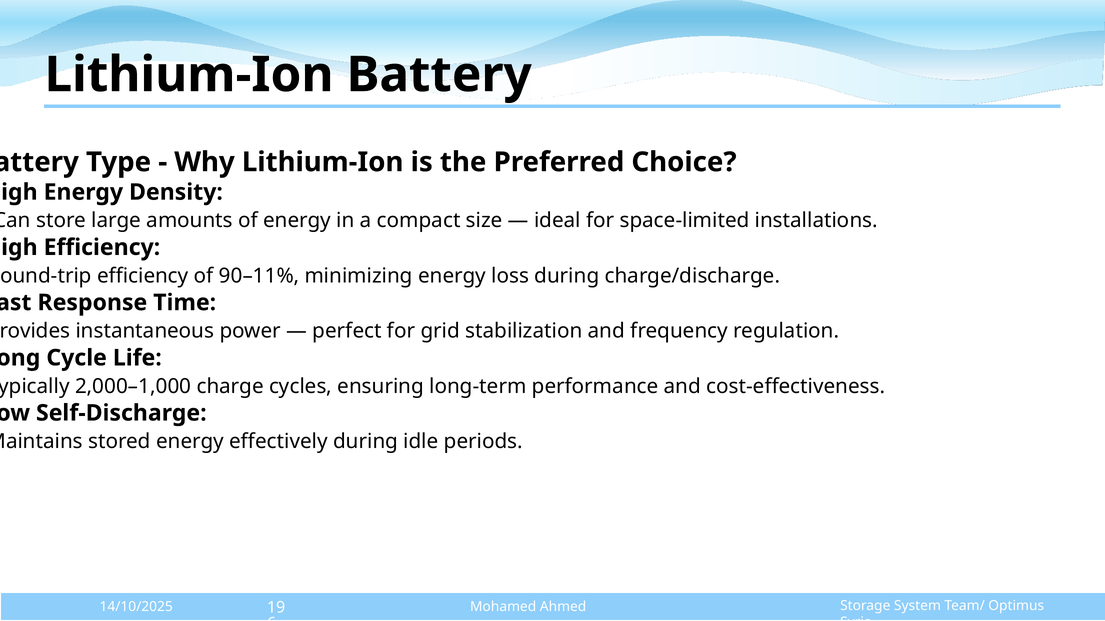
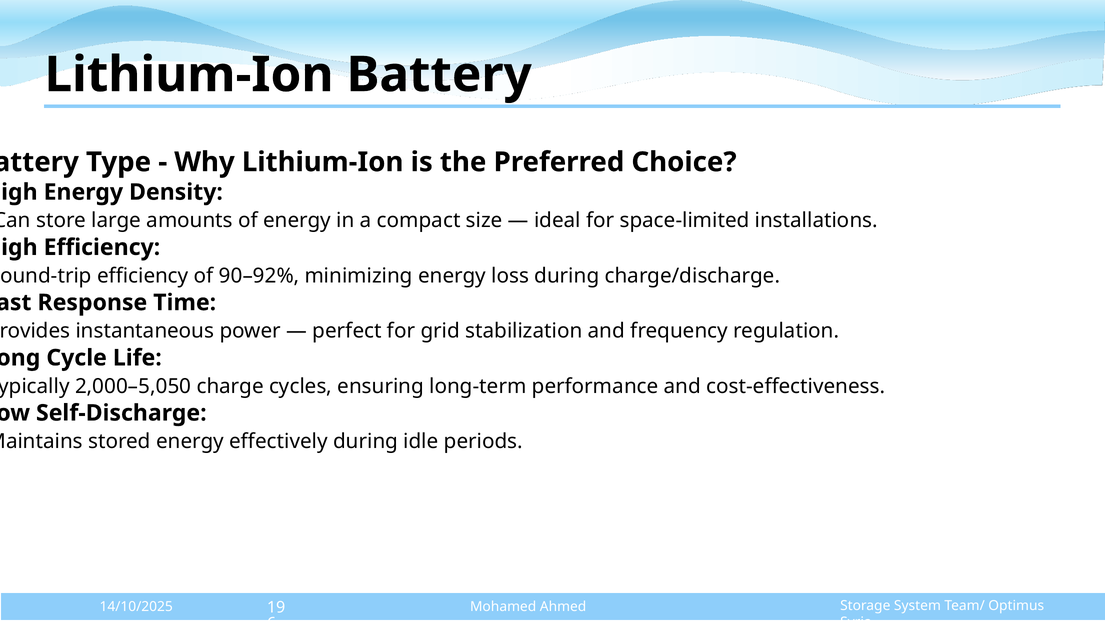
90–11%: 90–11% -> 90–92% (259, 276)
2,000–1,000: 2,000–1,000 -> 2,000–5,050 (133, 387)
